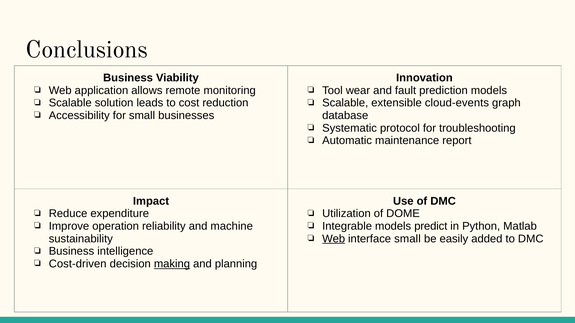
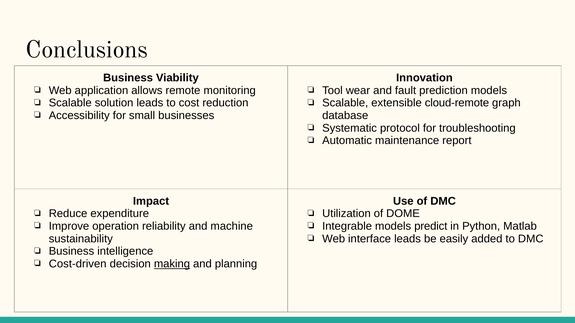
cloud-events: cloud-events -> cloud-remote (457, 103)
Web underline: present -> none (334, 239)
interface small: small -> leads (408, 239)
